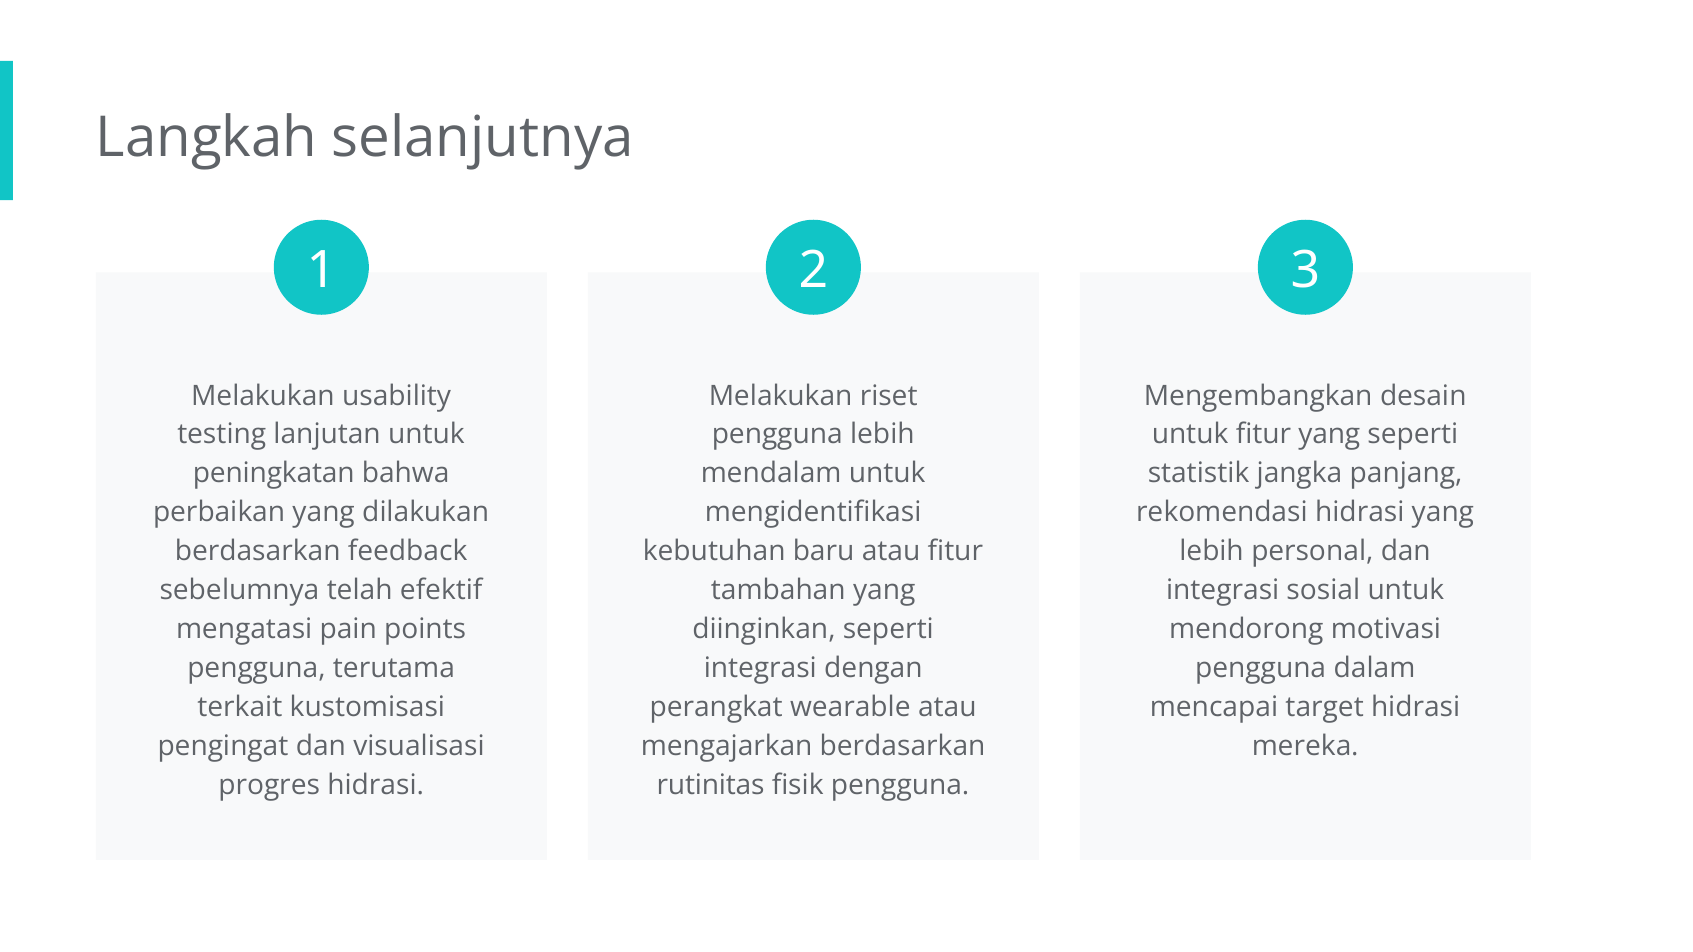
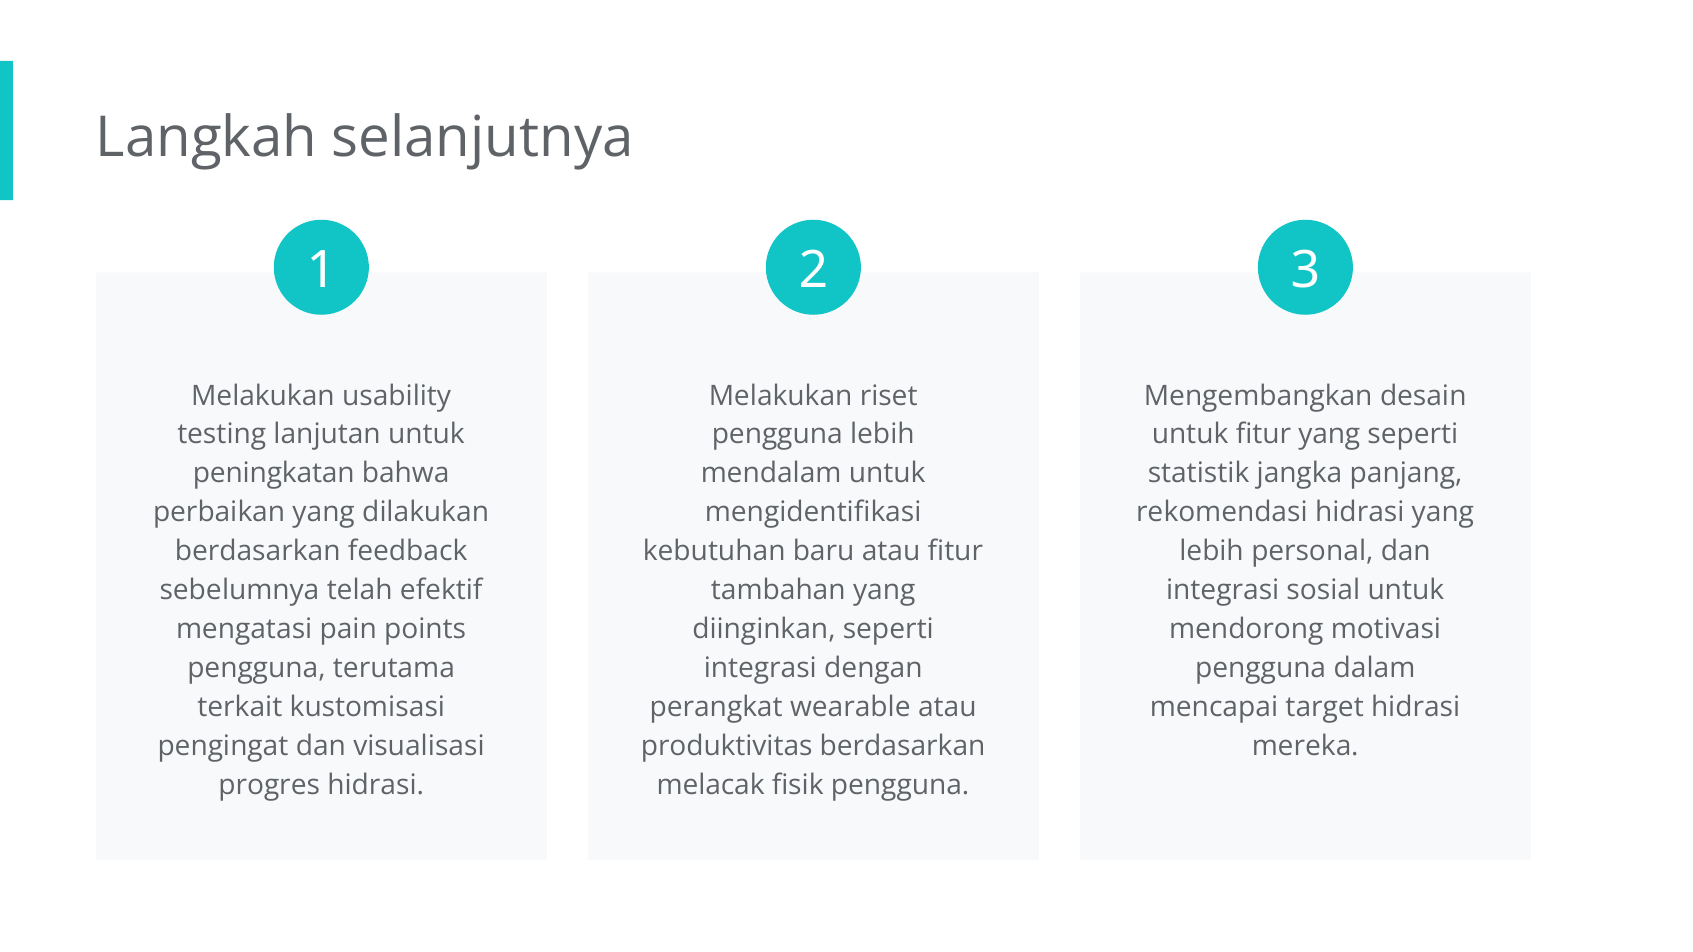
mengajarkan: mengajarkan -> produktivitas (727, 746)
rutinitas: rutinitas -> melacak (711, 785)
